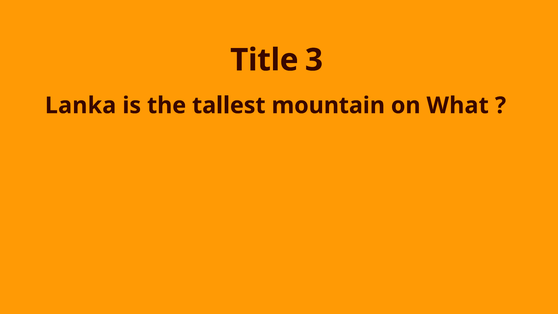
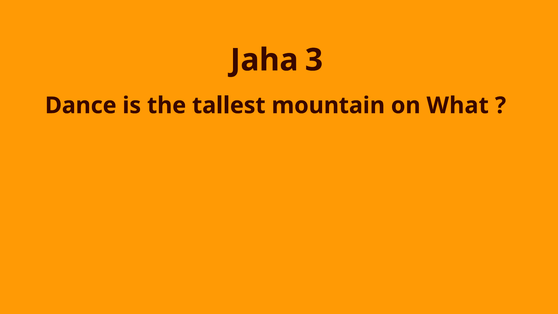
Title: Title -> Jaha (264, 60)
Lanka: Lanka -> Dance (81, 105)
